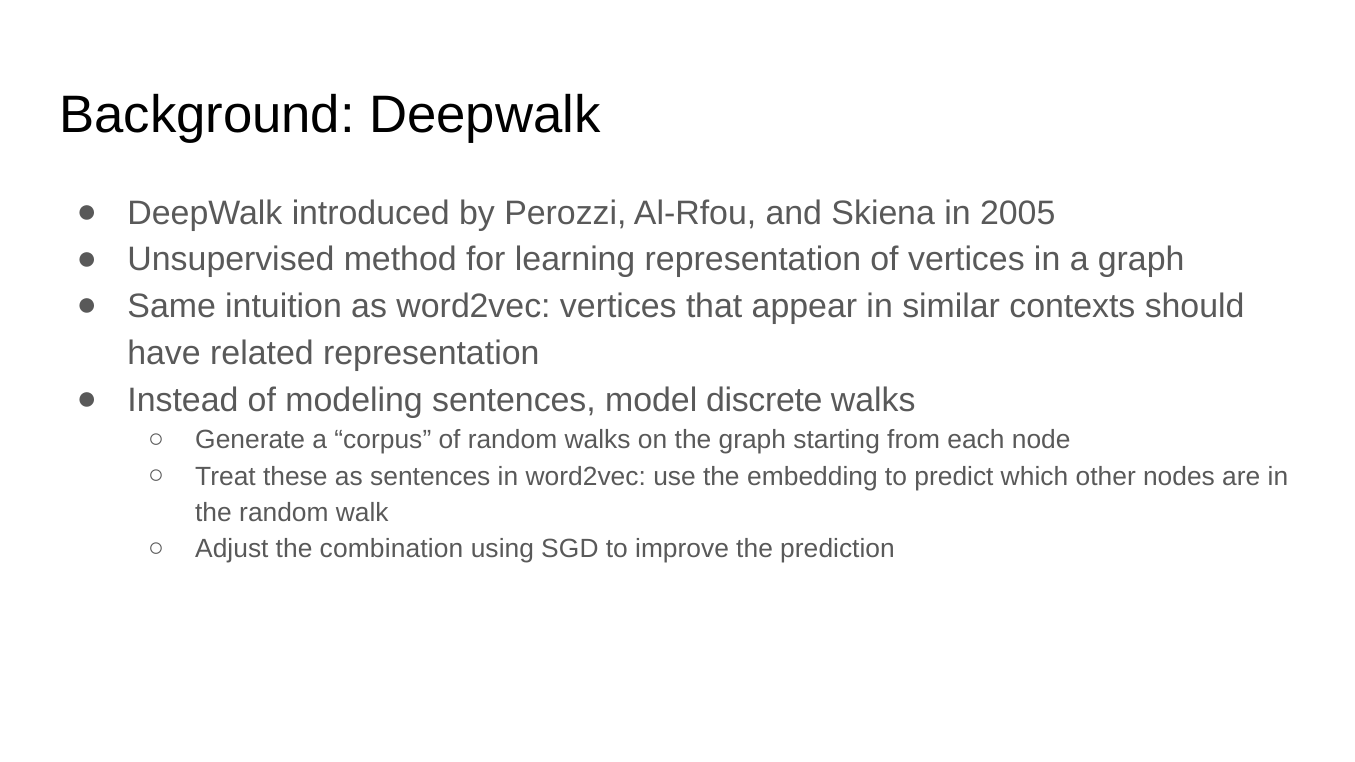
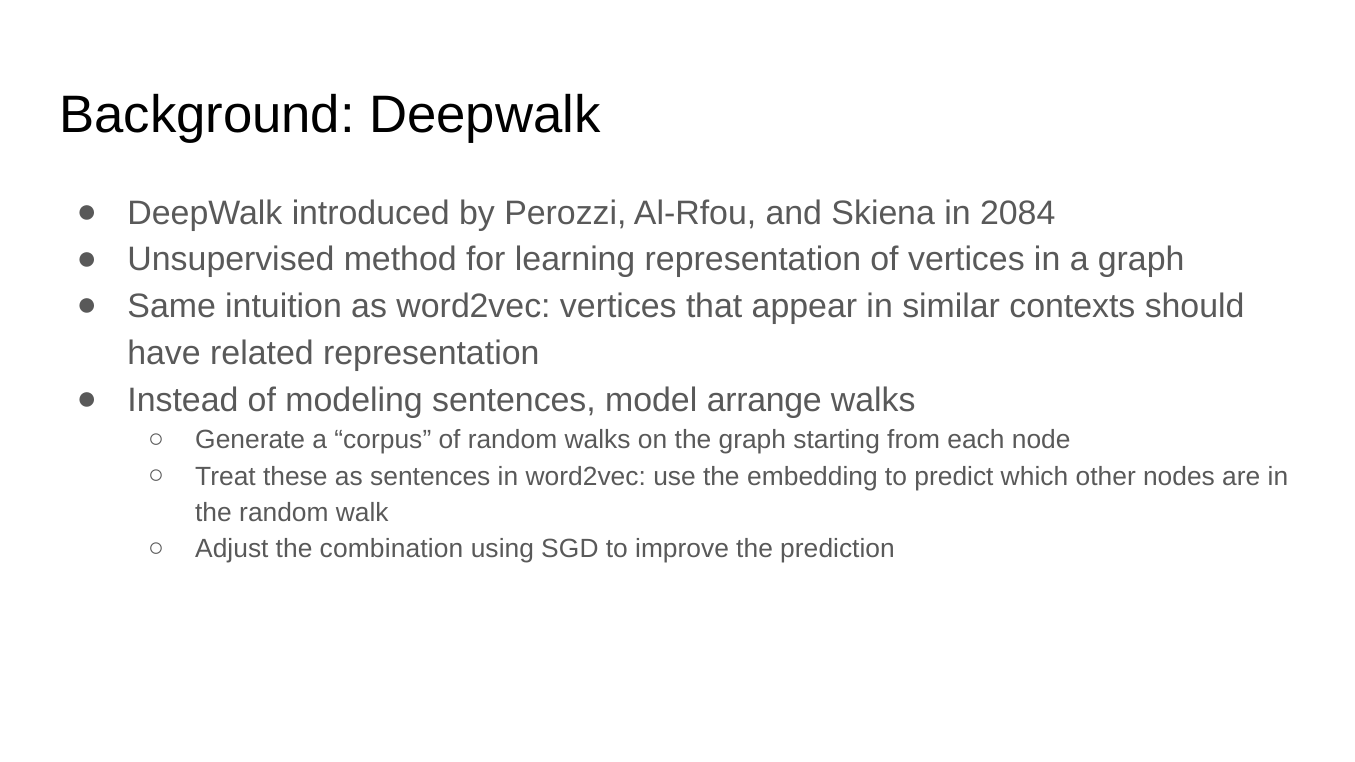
2005: 2005 -> 2084 (1018, 213)
discrete: discrete -> arrange (764, 400)
